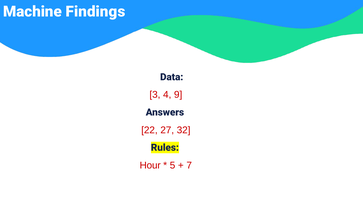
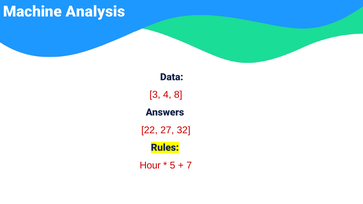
Findings: Findings -> Analysis (95, 12)
9: 9 -> 8 (178, 95)
